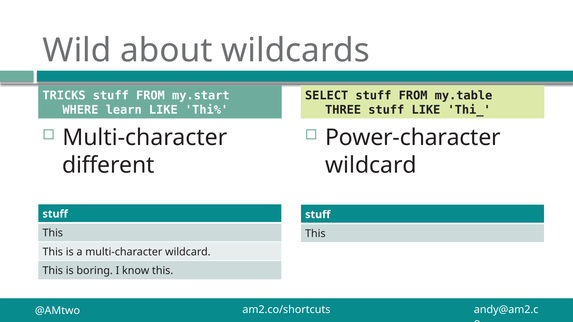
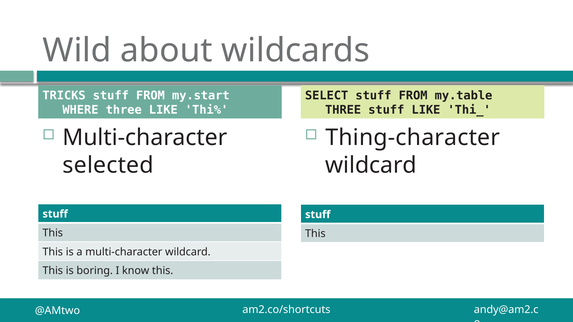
WHERE learn: learn -> three (124, 110)
Power-character: Power-character -> Thing-character (413, 138)
different: different -> selected (108, 166)
